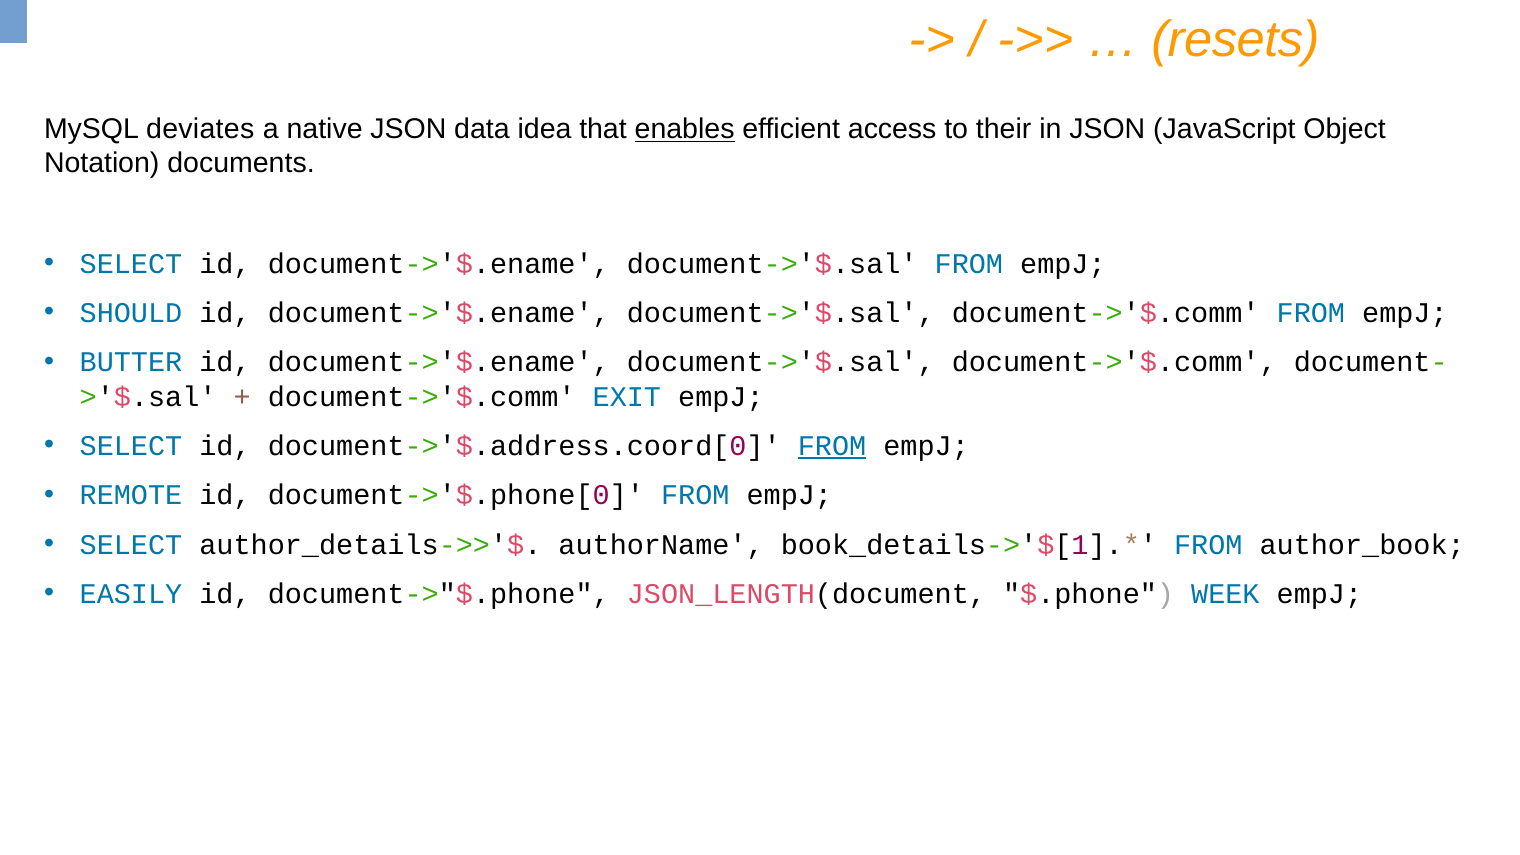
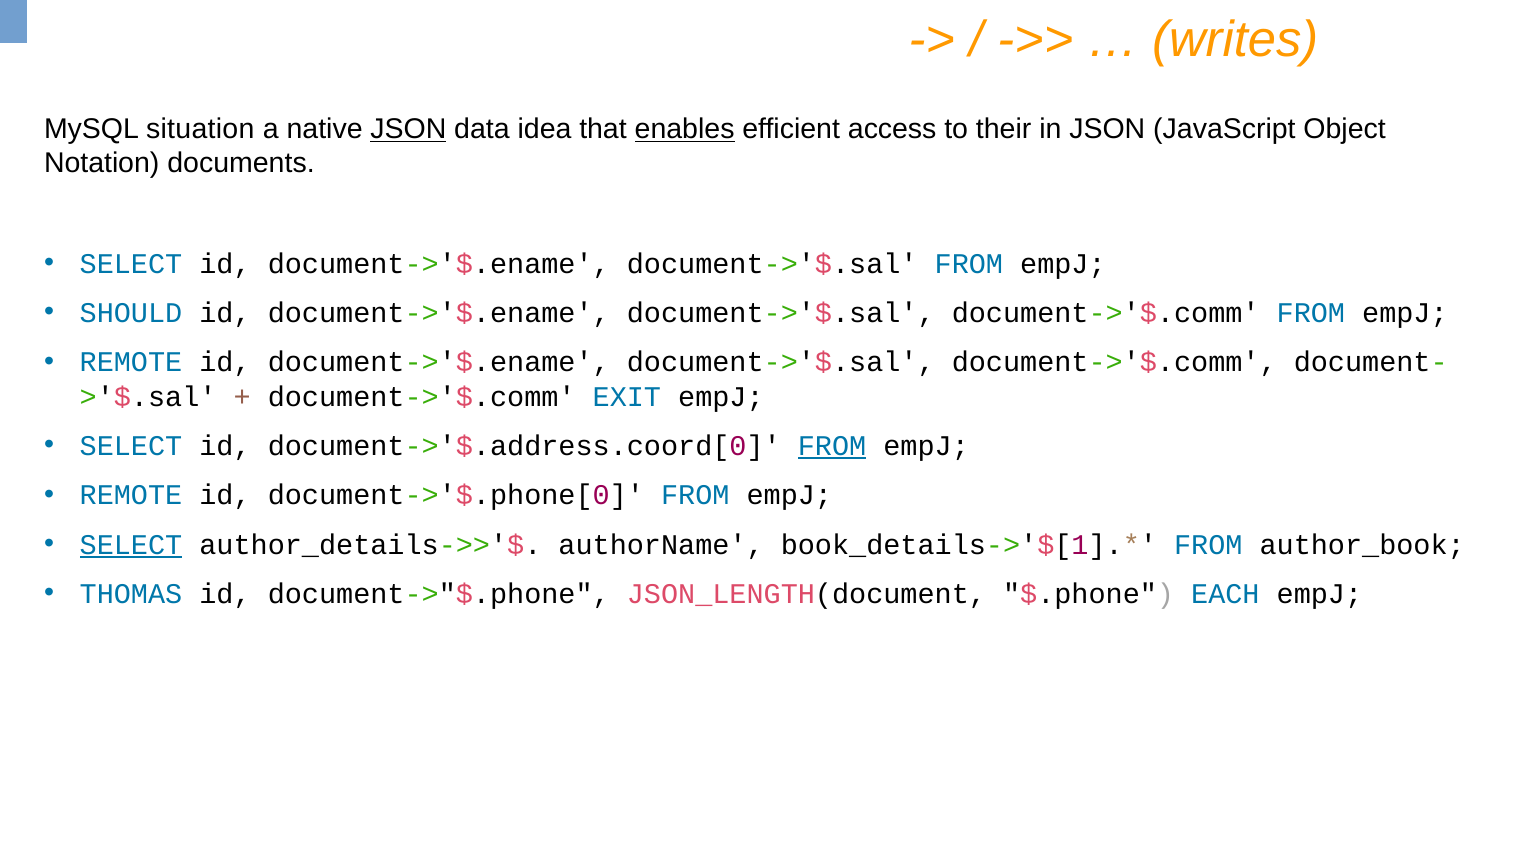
resets: resets -> writes (1235, 40)
deviates: deviates -> situation (200, 129)
JSON underline: none -> present (408, 129)
BUTTER: BUTTER -> REMOTE (131, 362)
SELECT underline: none -> present (131, 545)
EASILY: EASILY -> THOMAS (131, 594)
WEEK: WEEK -> EACH (1225, 594)
